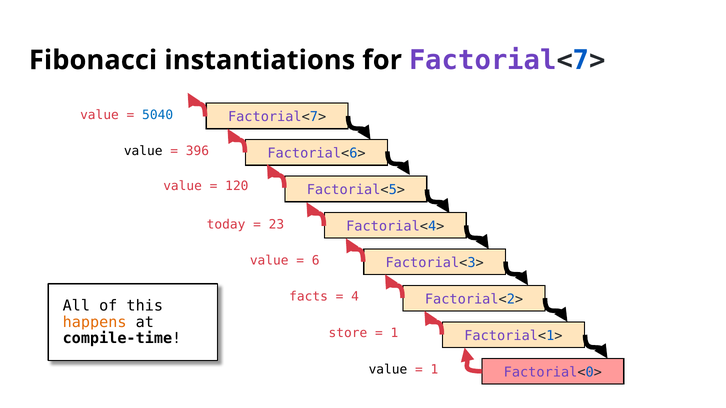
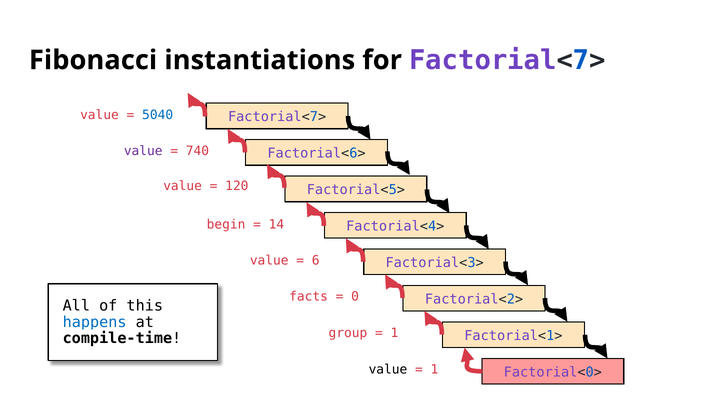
value colour: black -> purple (143, 151)
396: 396 -> 740 (197, 151)
today: today -> begin (226, 225)
23: 23 -> 14 (276, 225)
4: 4 -> 0 (355, 297)
happens colour: orange -> blue (95, 322)
store: store -> group (348, 333)
